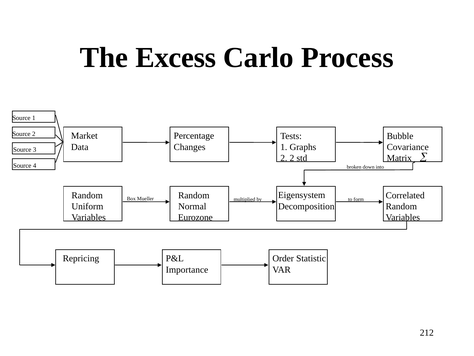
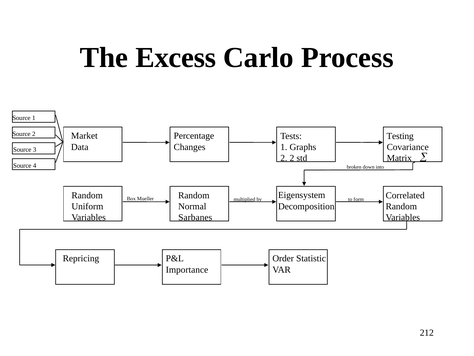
Bubble: Bubble -> Testing (400, 136)
Eurozone: Eurozone -> Sarbanes (195, 217)
